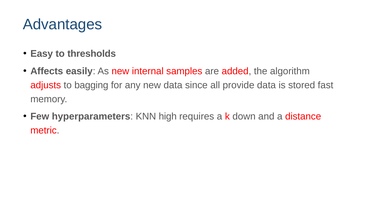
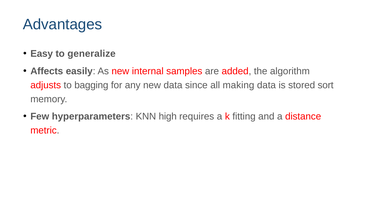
thresholds: thresholds -> generalize (92, 54)
provide: provide -> making (238, 85)
fast: fast -> sort (326, 85)
down: down -> fitting (244, 116)
